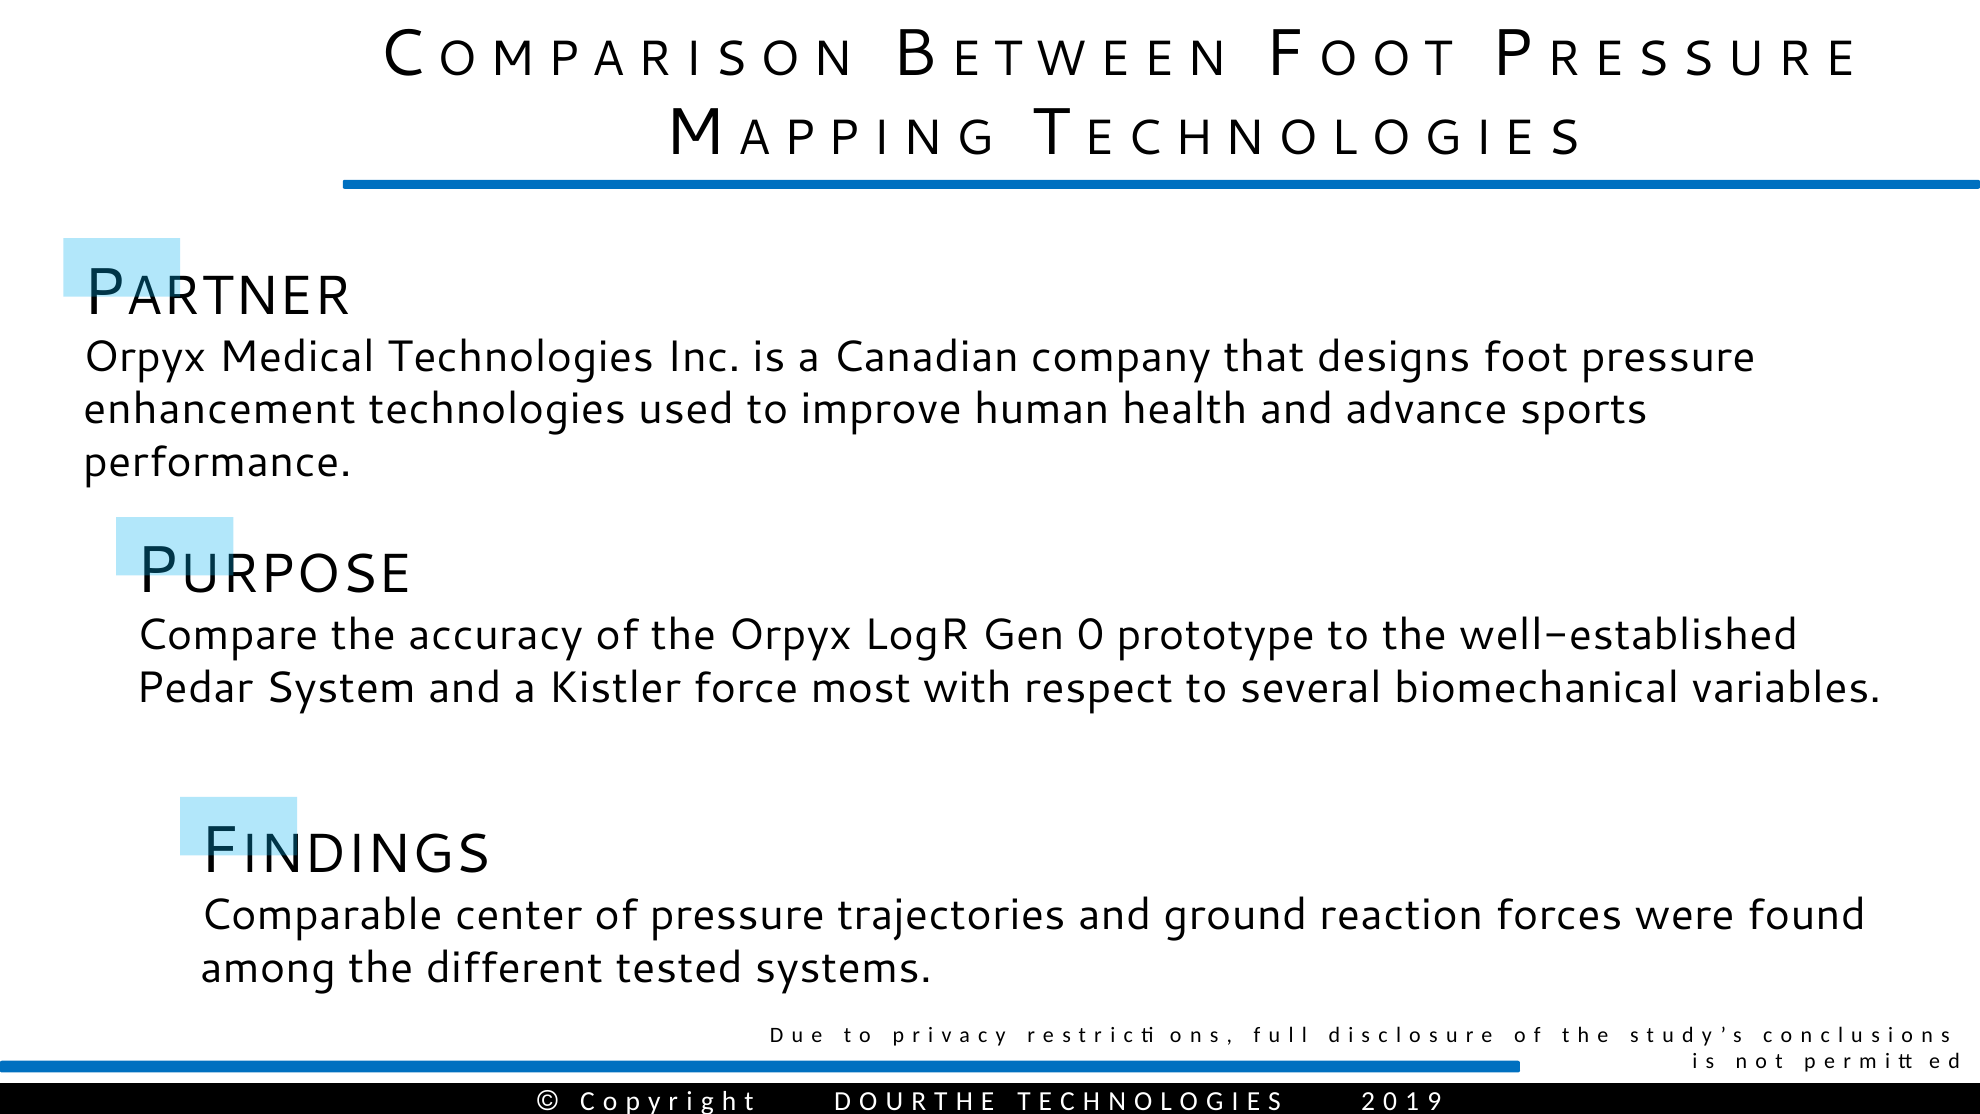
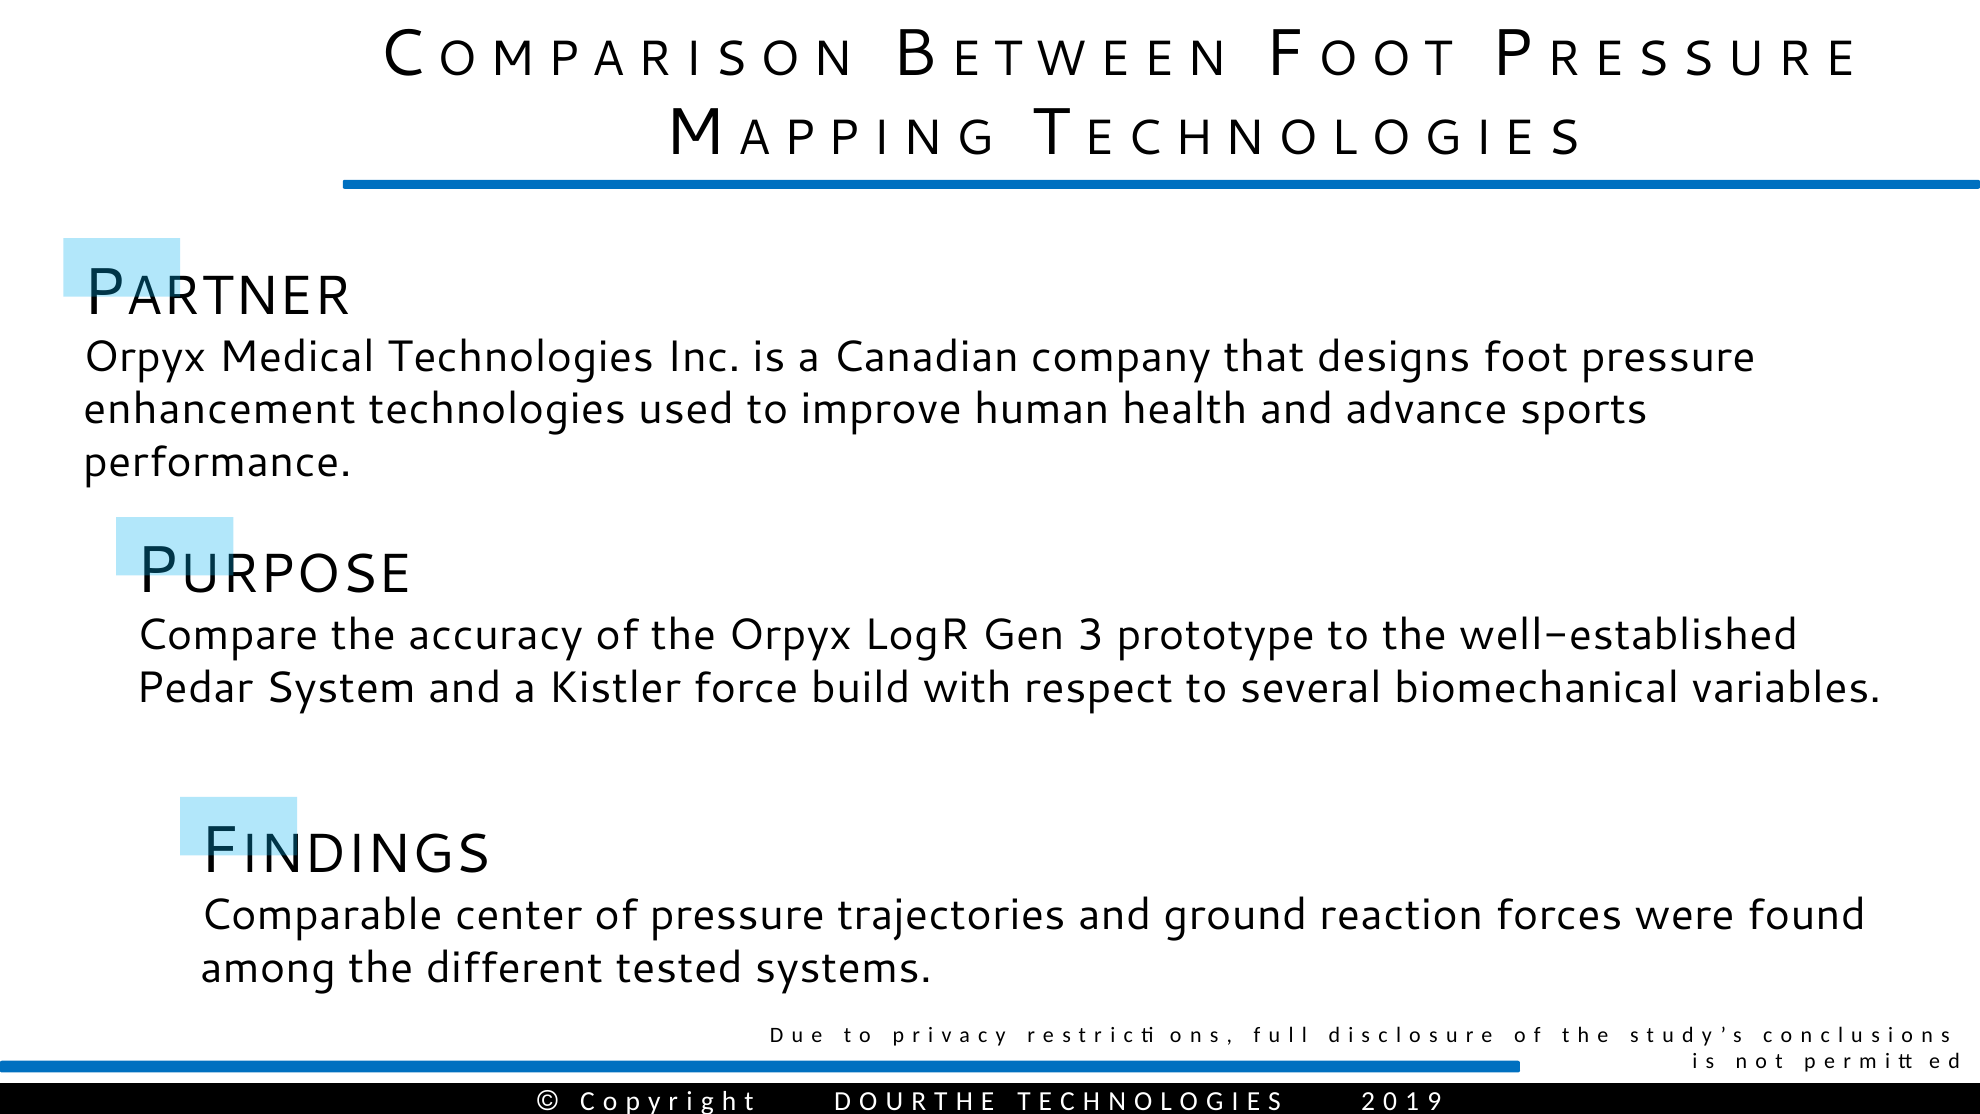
Gen 0: 0 -> 3 (1090, 635)
most: most -> build (861, 688)
